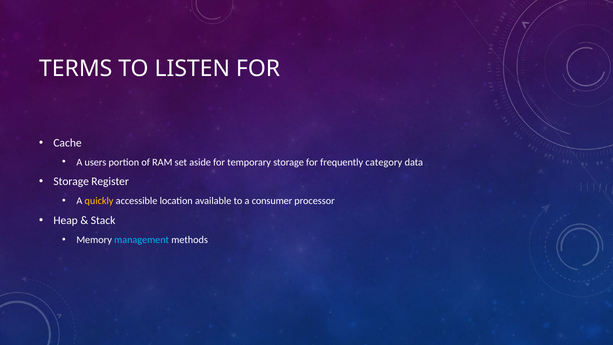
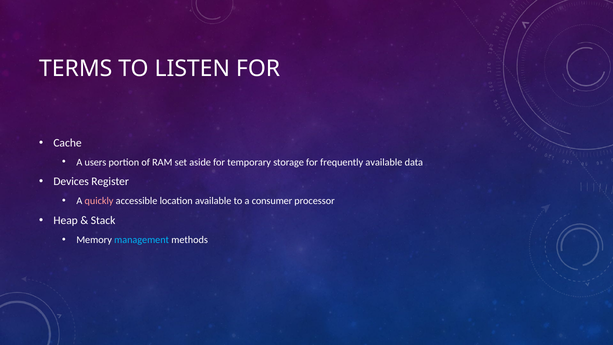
frequently category: category -> available (384, 162)
Storage: Storage -> Devices (71, 182)
quickly colour: yellow -> pink (99, 201)
